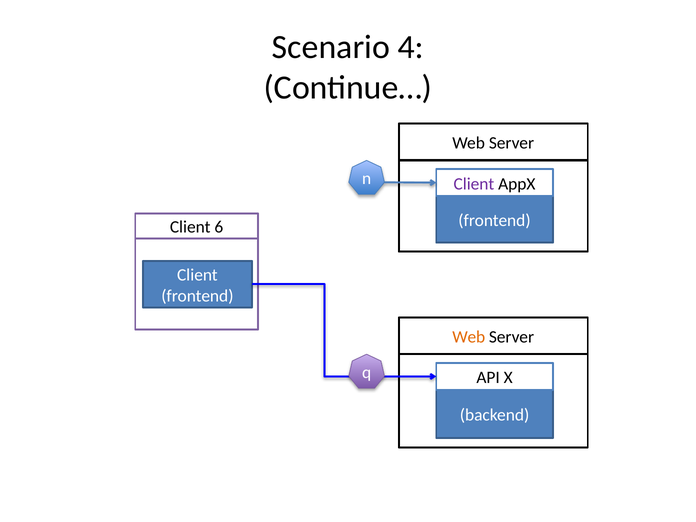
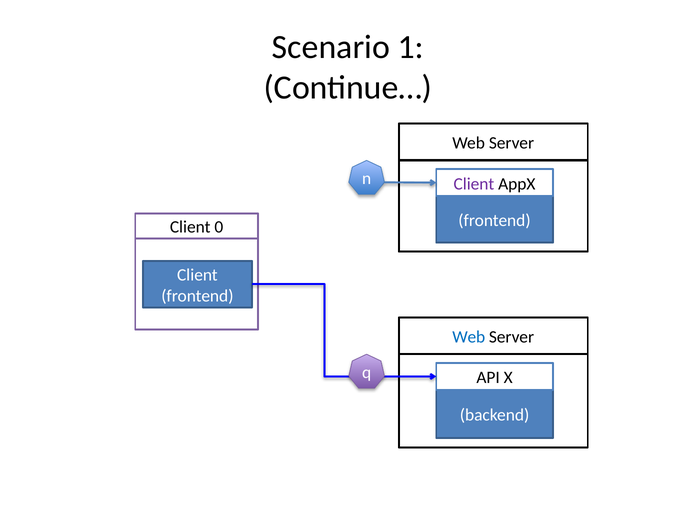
4: 4 -> 1 (411, 47)
6: 6 -> 0 (219, 227)
Web colour: orange -> blue (469, 337)
